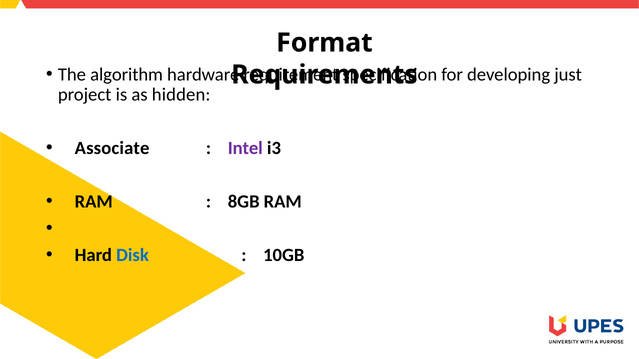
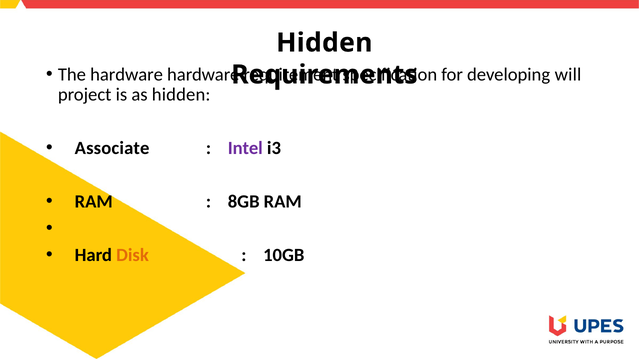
Format: Format -> Hidden (324, 43)
The algorithm: algorithm -> hardware (127, 75)
just: just -> will (568, 75)
Disk colour: blue -> orange (133, 255)
